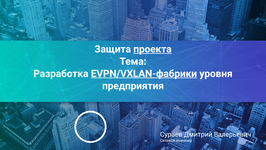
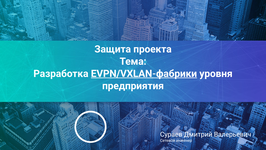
проекта underline: present -> none (153, 49)
